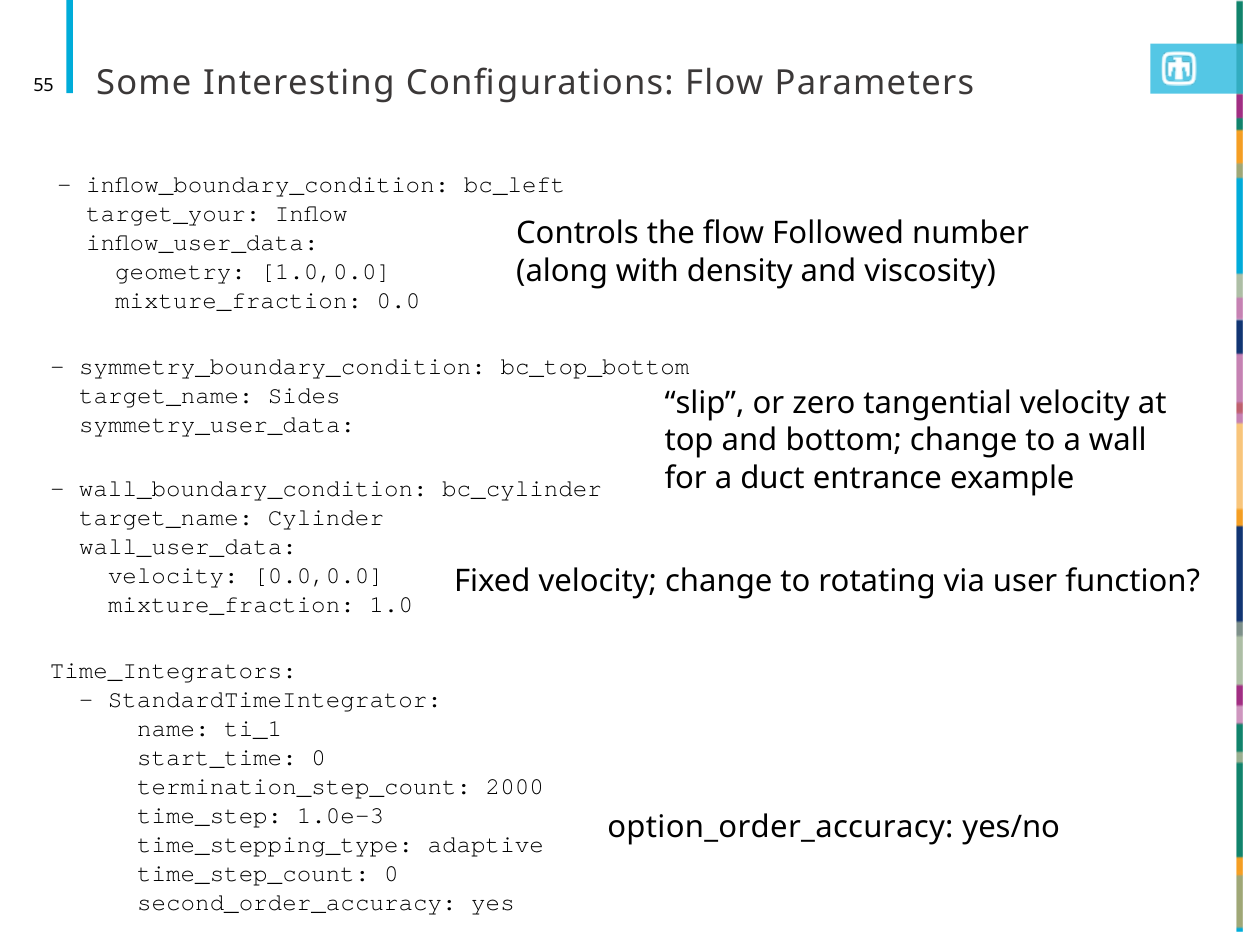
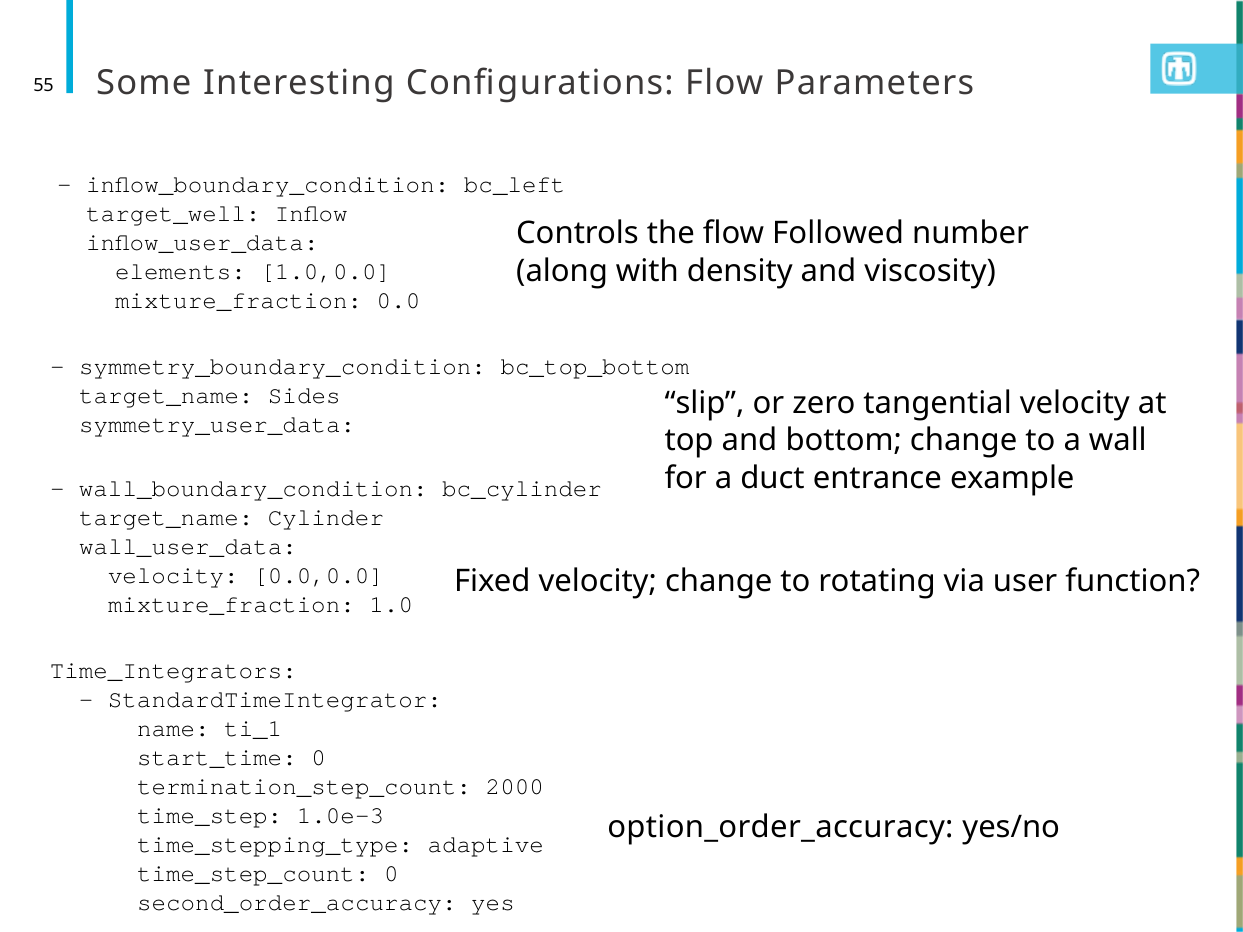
target_your: target_your -> target_well (173, 214)
geometry: geometry -> elements (181, 272)
